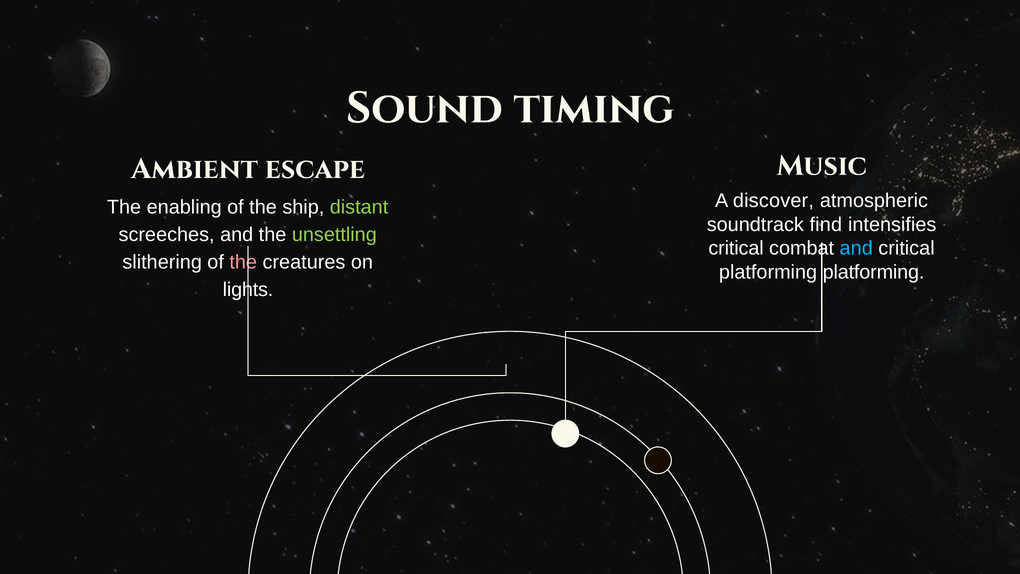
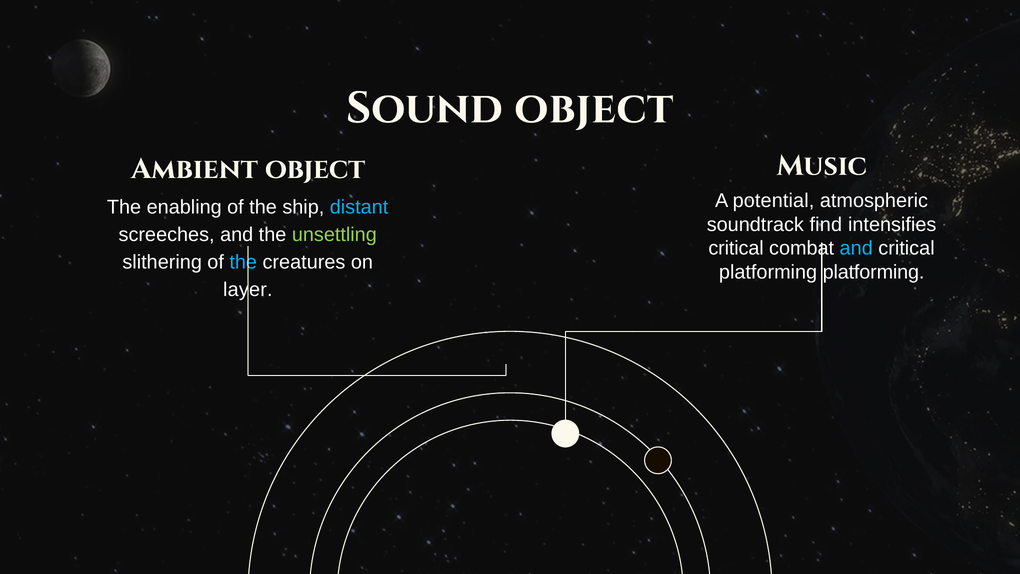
Sound timing: timing -> object (594, 108)
Ambient escape: escape -> object (315, 169)
discover: discover -> potential (773, 201)
distant colour: light green -> light blue (359, 207)
the colour: pink -> light blue (243, 262)
lights: lights -> layer (248, 289)
